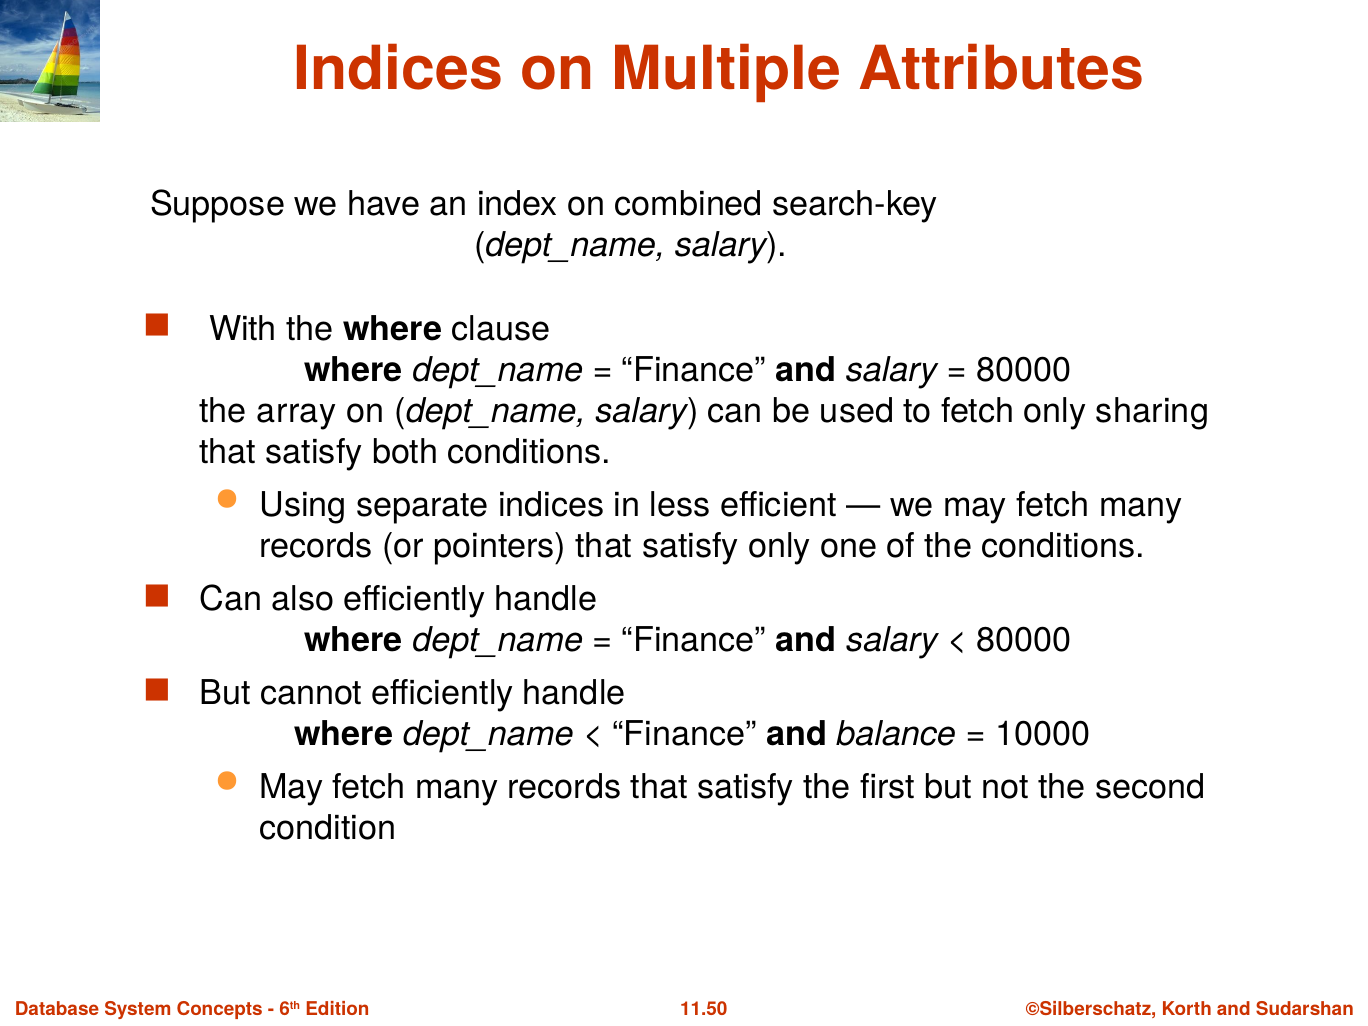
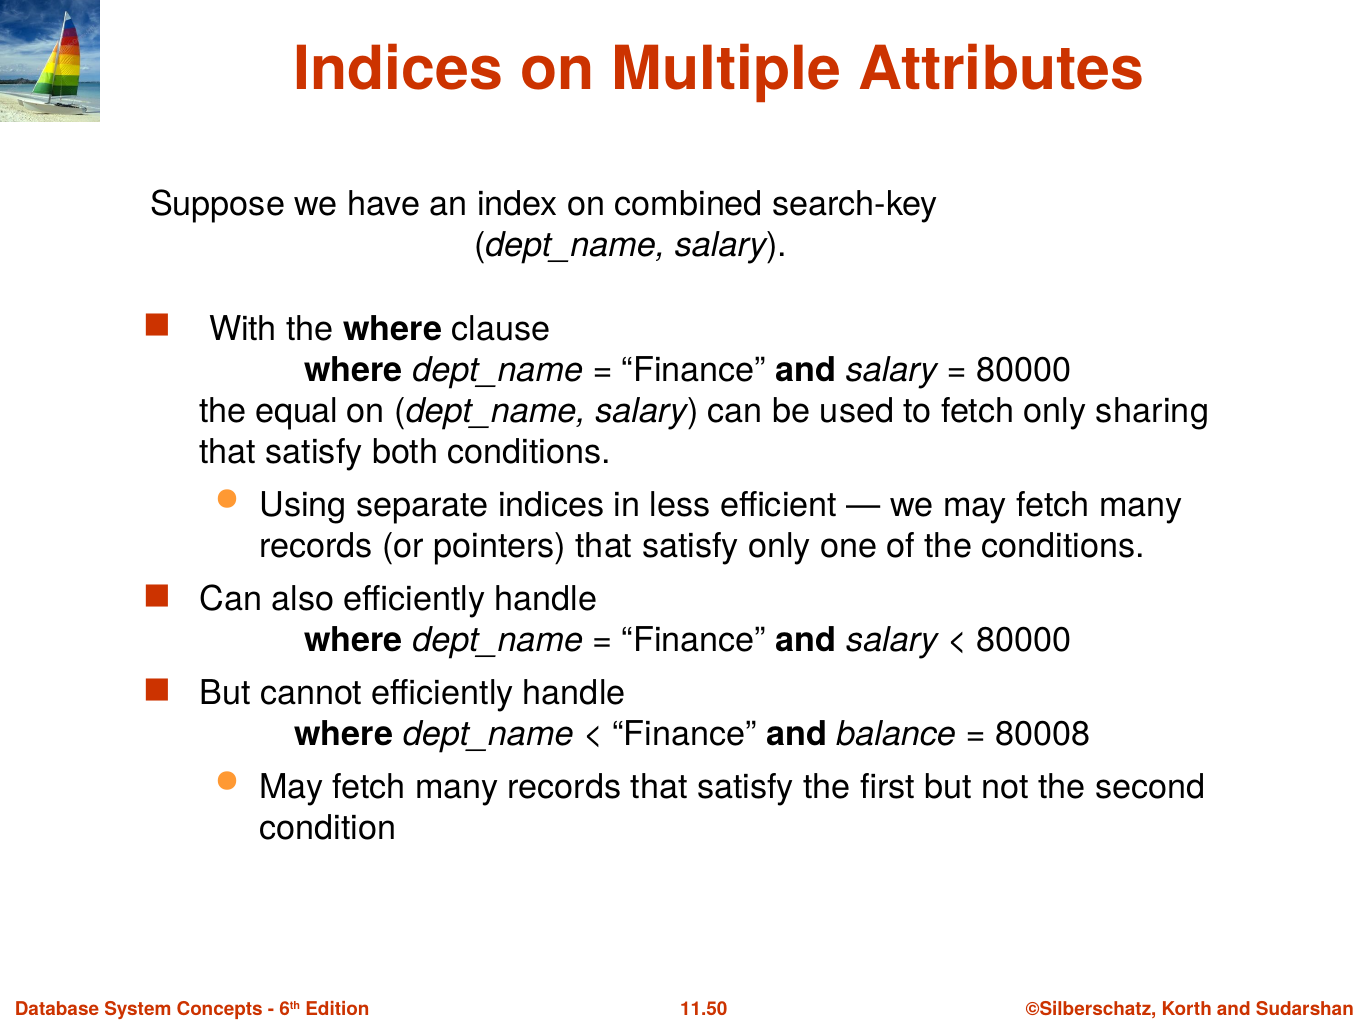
array: array -> equal (297, 411)
10000: 10000 -> 80008 (1043, 734)
